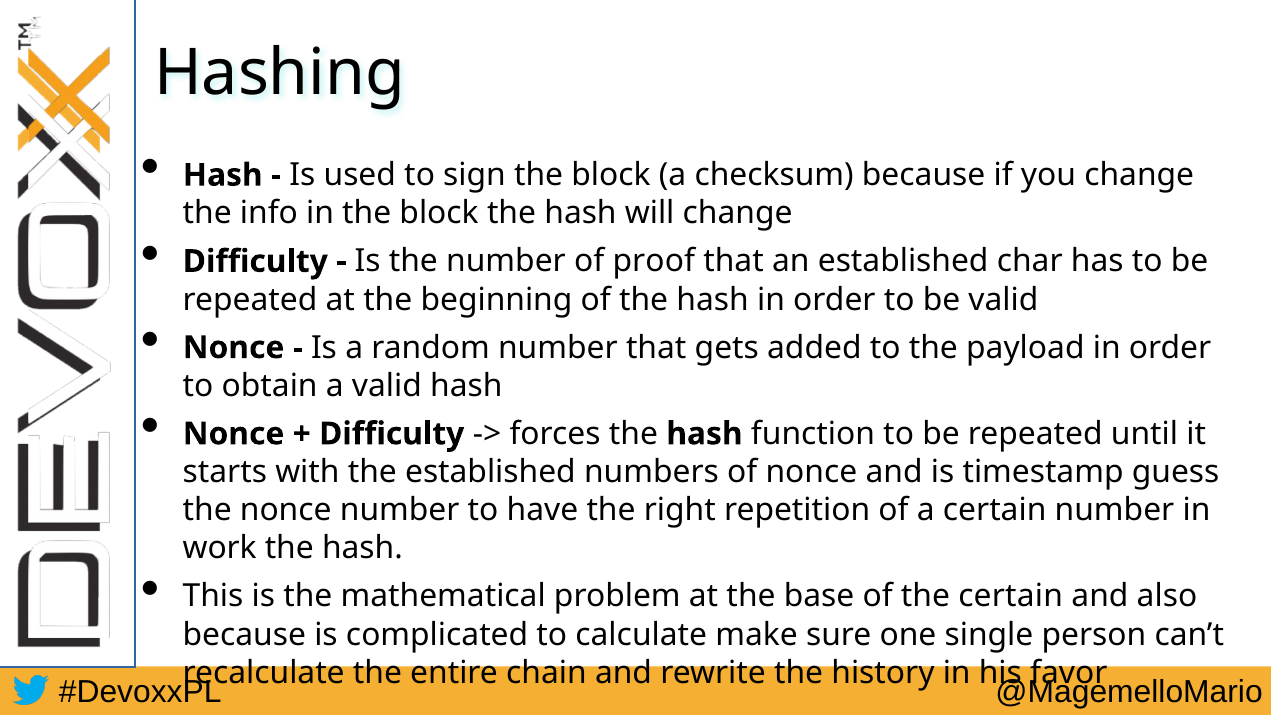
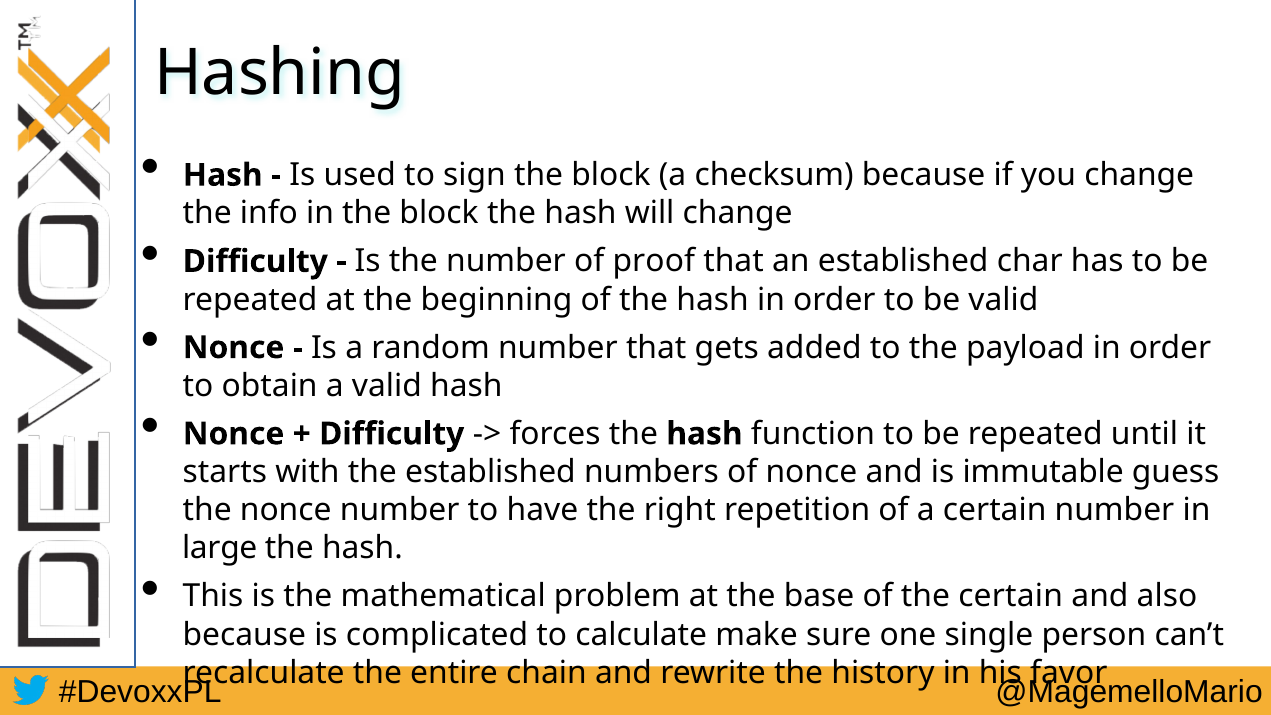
timestamp: timestamp -> immutable (1043, 472)
work: work -> large (220, 548)
